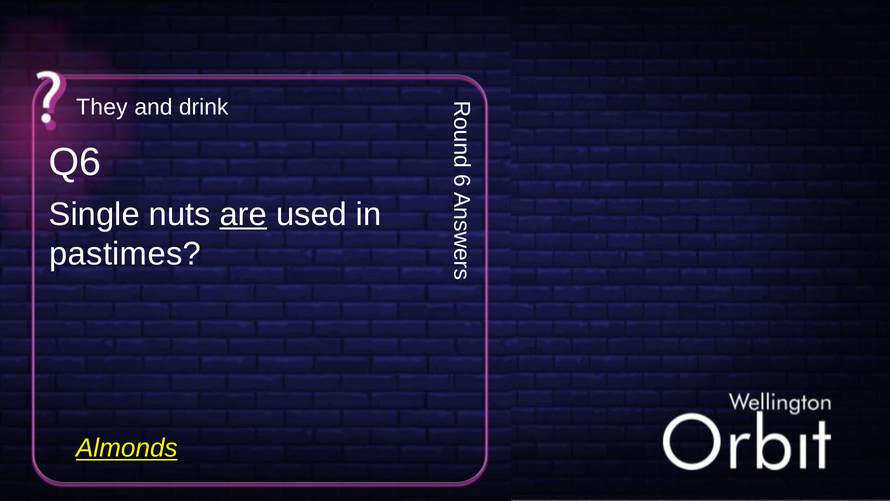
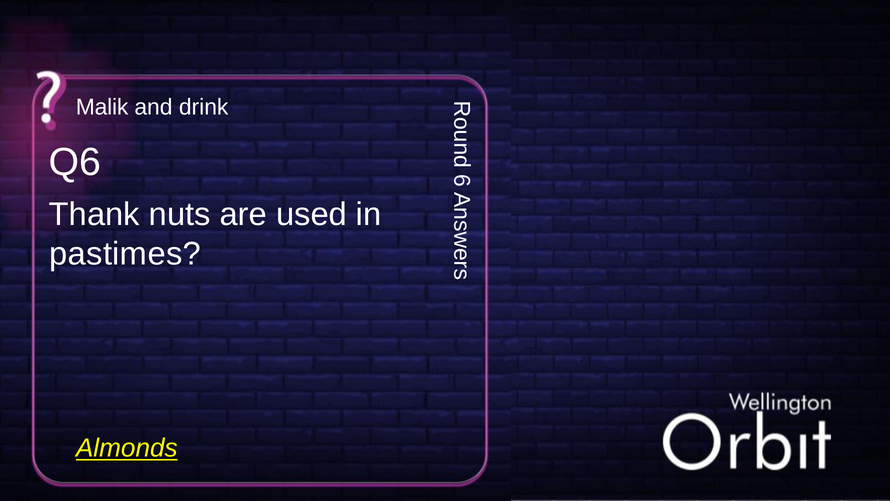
They: They -> Malik (102, 107)
Single: Single -> Thank (94, 214)
are underline: present -> none (243, 214)
